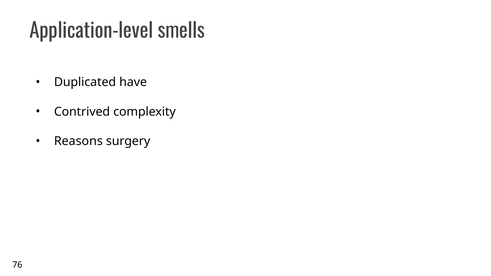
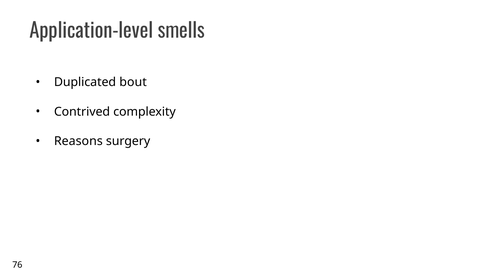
have: have -> bout (133, 82)
